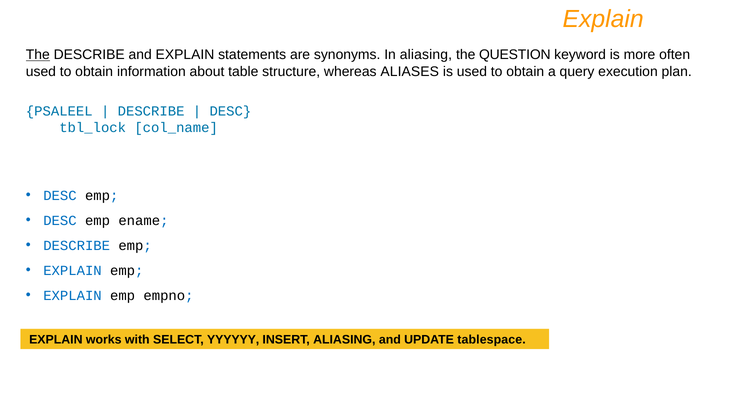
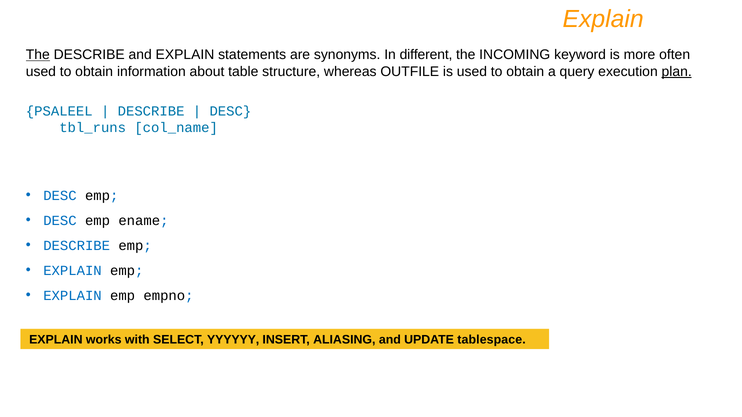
In aliasing: aliasing -> different (426, 55)
QUESTION: QUESTION -> INCOMING (515, 55)
ALIASES: ALIASES -> OUTFILE (410, 72)
plan underline: none -> present (677, 72)
tbl_lock: tbl_lock -> tbl_runs (93, 128)
